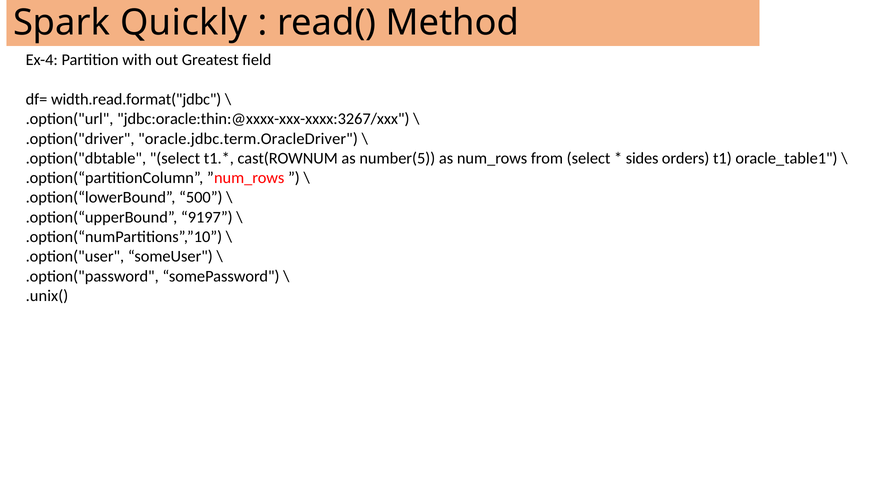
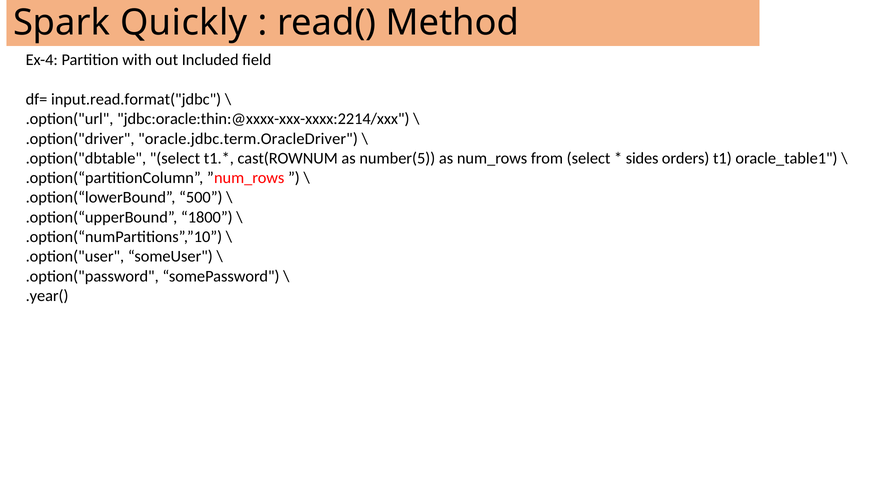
Greatest: Greatest -> Included (210, 60)
width.read.format("jdbc: width.read.format("jdbc -> input.read.format("jdbc (136, 99)
jdbc:oracle:thin:@xxxx-xxx-xxxx:3267/xxx: jdbc:oracle:thin:@xxxx-xxx-xxxx:3267/xxx -> jdbc:oracle:thin:@xxxx-xxx-xxxx:2214/xxx (263, 119)
9197: 9197 -> 1800 (207, 217)
.unix(: .unix( -> .year( (47, 296)
